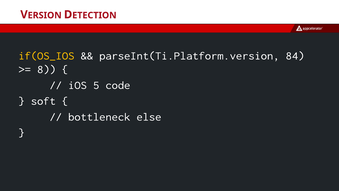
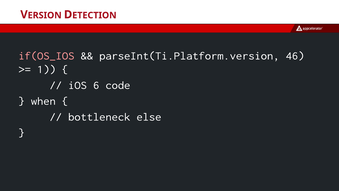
if(OS_IOS colour: yellow -> pink (46, 56)
84: 84 -> 46 (295, 56)
8: 8 -> 1 (46, 69)
5: 5 -> 6 (96, 85)
soft: soft -> when (43, 101)
